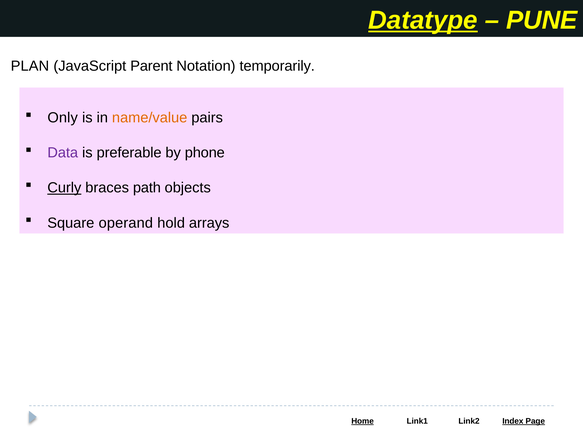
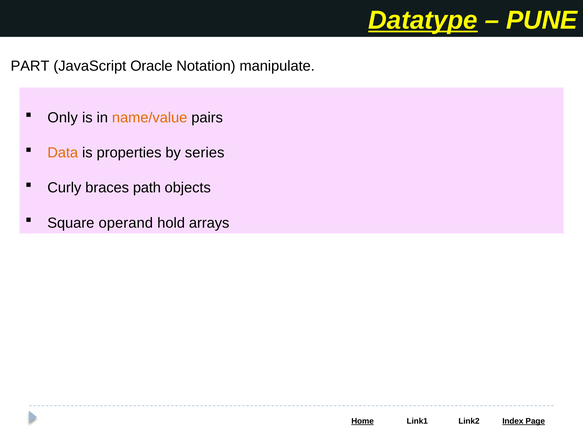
PLAN: PLAN -> PART (30, 66)
Parent: Parent -> Oracle (151, 66)
temporarily: temporarily -> manipulate (277, 66)
Data colour: purple -> orange (63, 153)
preferable: preferable -> properties (129, 153)
phone: phone -> series (205, 153)
Curly underline: present -> none (64, 188)
